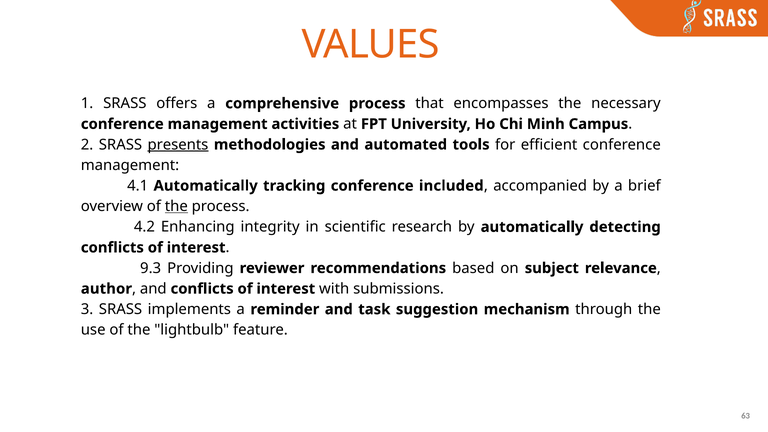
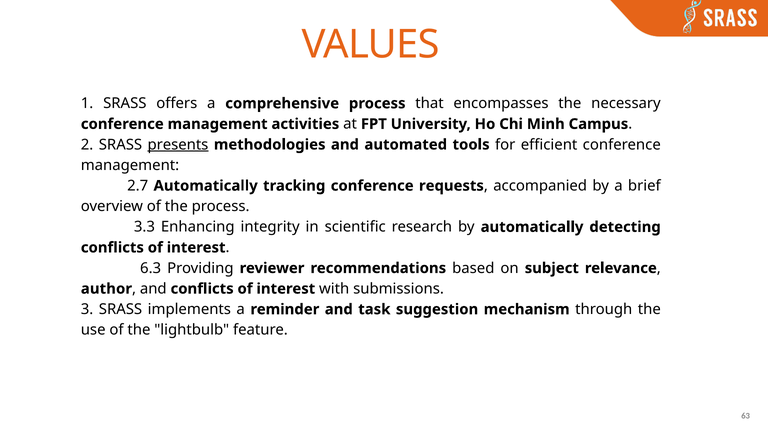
4.1: 4.1 -> 2.7 (138, 186)
included: included -> requests (451, 186)
the underline: present -> none (176, 206)
4.2: 4.2 -> 3.3 (144, 227)
9.3: 9.3 -> 6.3 (151, 268)
